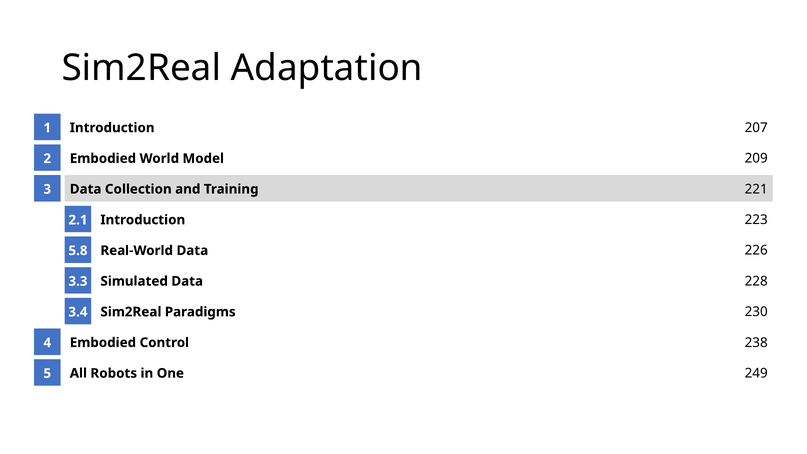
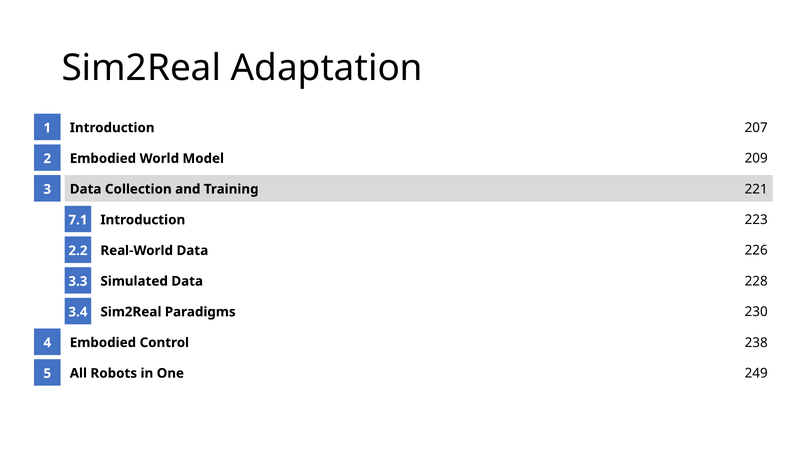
2.1: 2.1 -> 7.1 (78, 220)
5.8: 5.8 -> 2.2 (78, 251)
